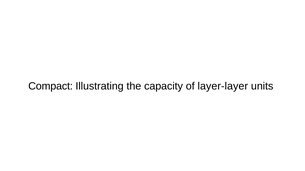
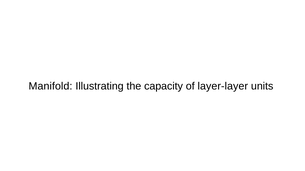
Compact: Compact -> Manifold (50, 87)
